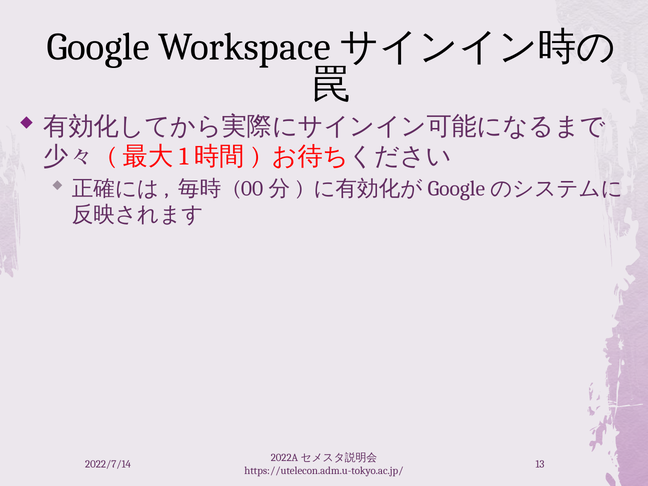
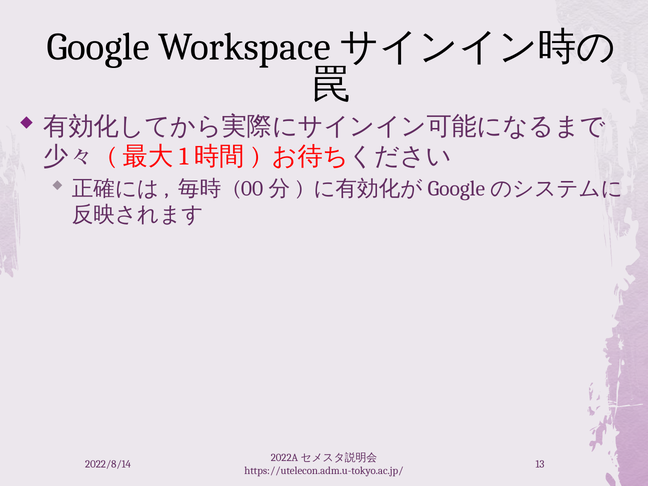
2022/7/14: 2022/7/14 -> 2022/8/14 (108, 464)
